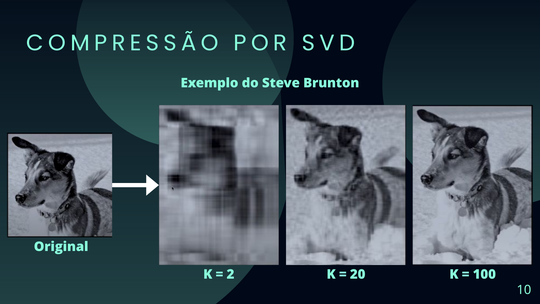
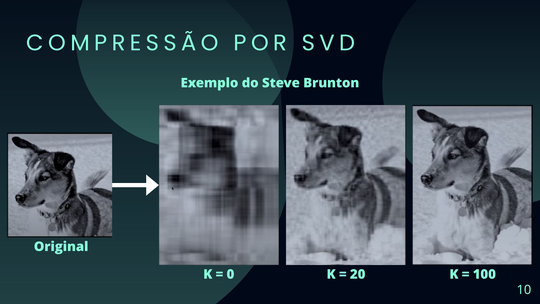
2: 2 -> 0 (230, 274)
